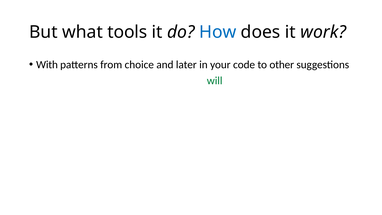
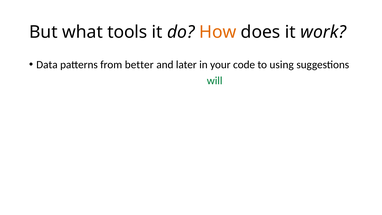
How colour: blue -> orange (218, 32)
With: With -> Data (47, 65)
choice: choice -> better (139, 65)
to other: other -> using (282, 65)
